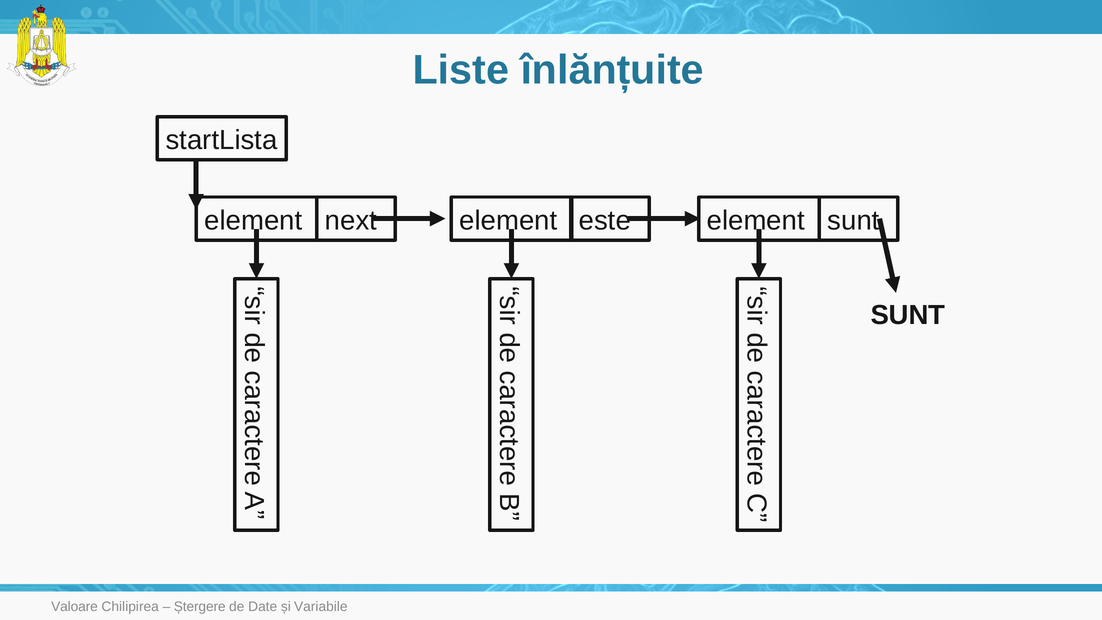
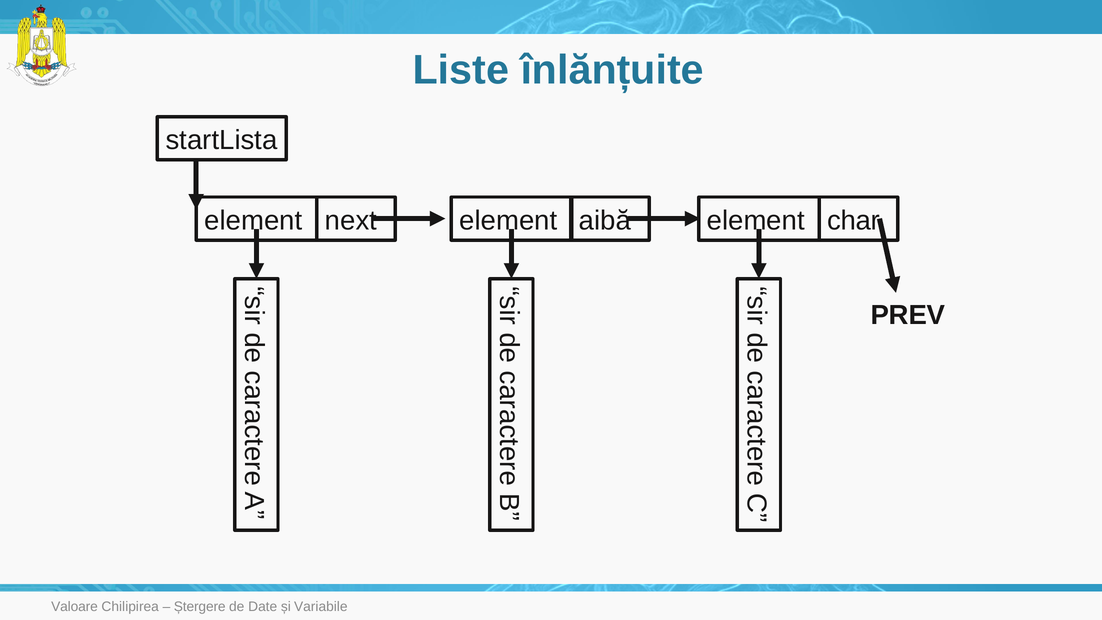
este: este -> aibă (605, 220)
element sunt: sunt -> char (854, 220)
SUNT: SUNT -> PREV (908, 315)
